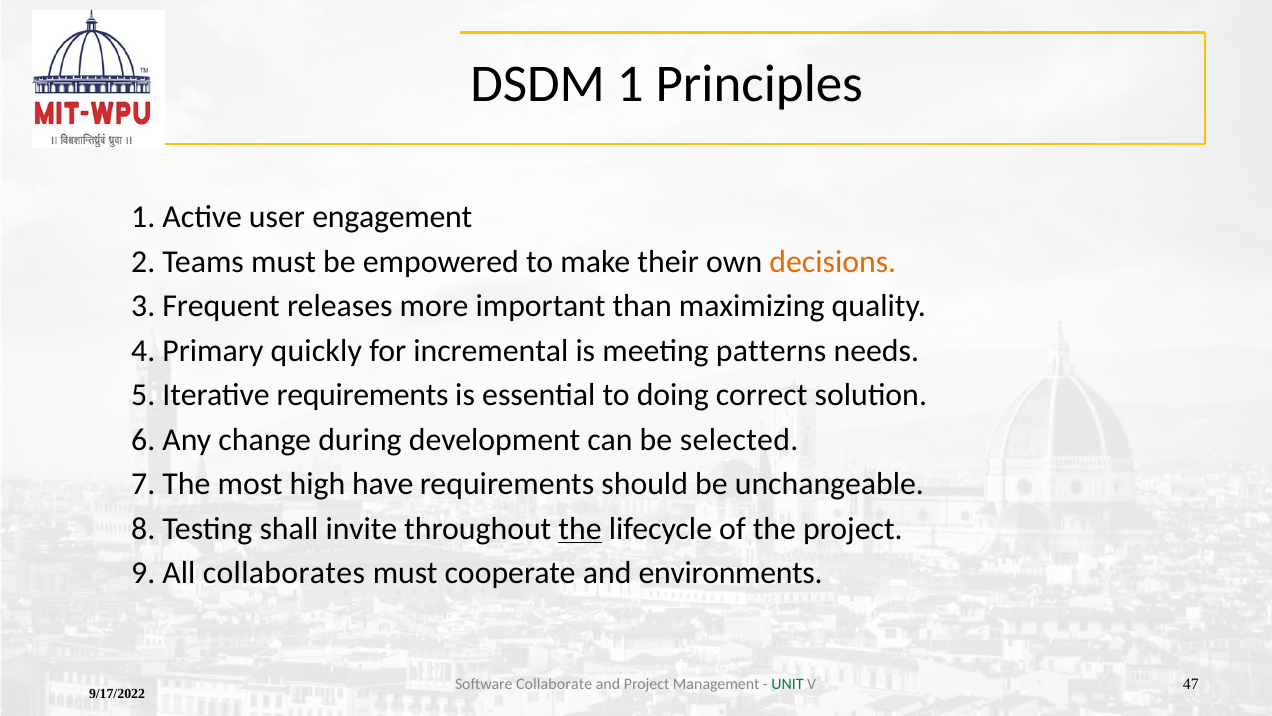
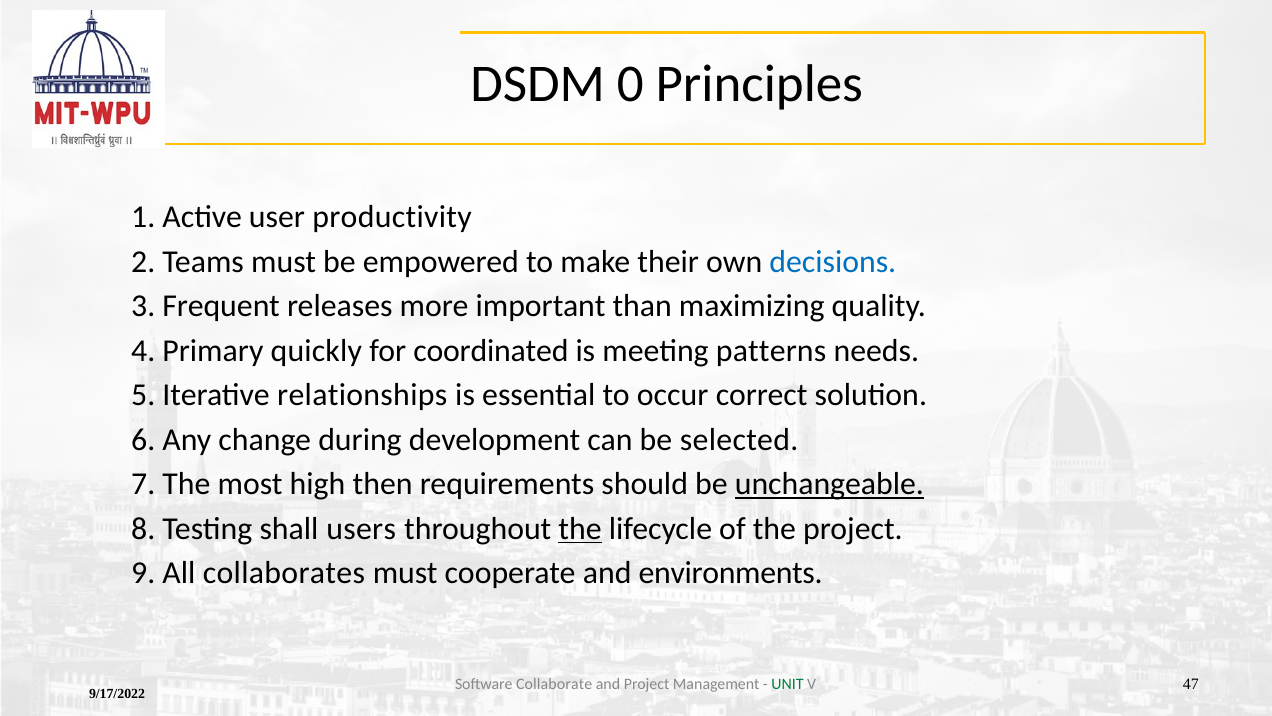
DSDM 1: 1 -> 0 (630, 84)
engagement: engagement -> productivity (392, 217)
decisions colour: orange -> blue (833, 261)
incremental: incremental -> coordinated (491, 351)
Iterative requirements: requirements -> relationships (362, 395)
doing: doing -> occur (673, 395)
have: have -> then (383, 484)
unchangeable underline: none -> present (829, 484)
invite: invite -> users (361, 529)
